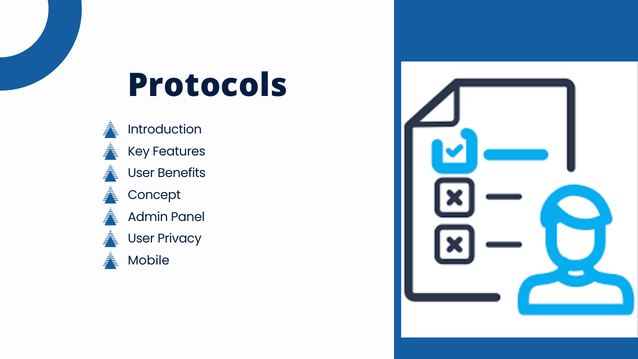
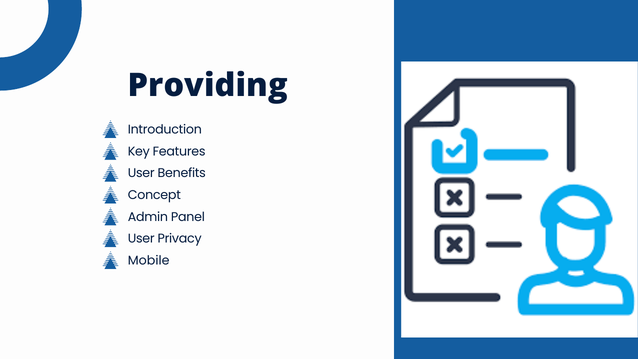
Protocols: Protocols -> Providing (208, 85)
